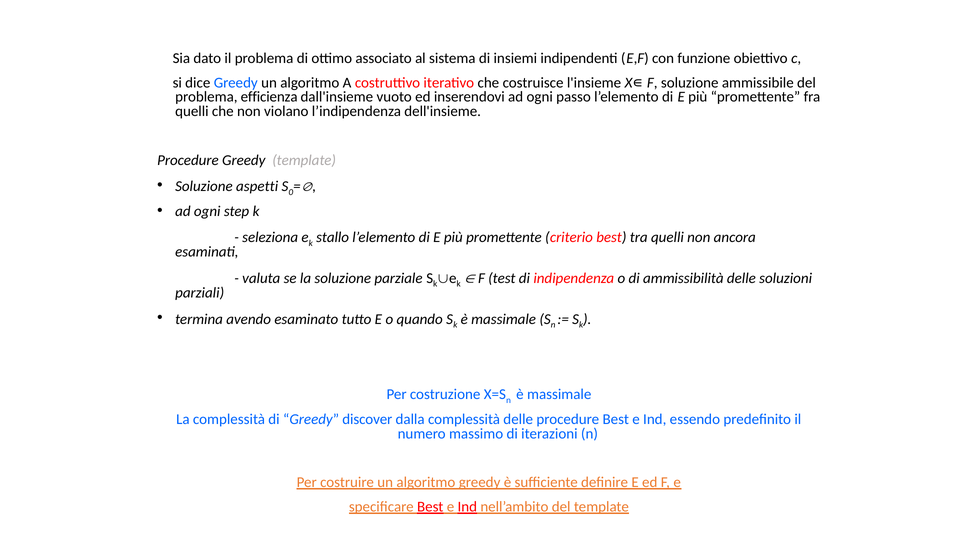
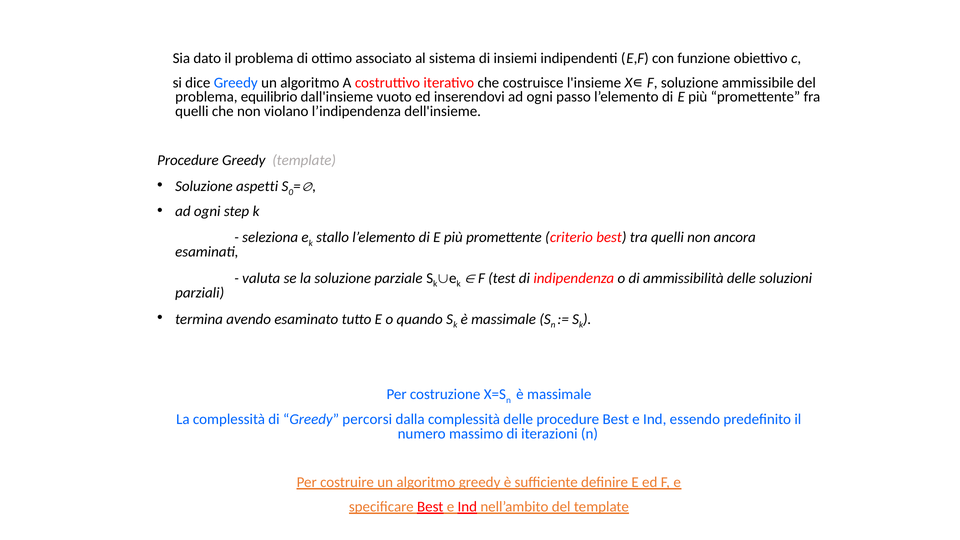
efficienza: efficienza -> equilibrio (269, 97)
discover: discover -> percorsi (367, 419)
